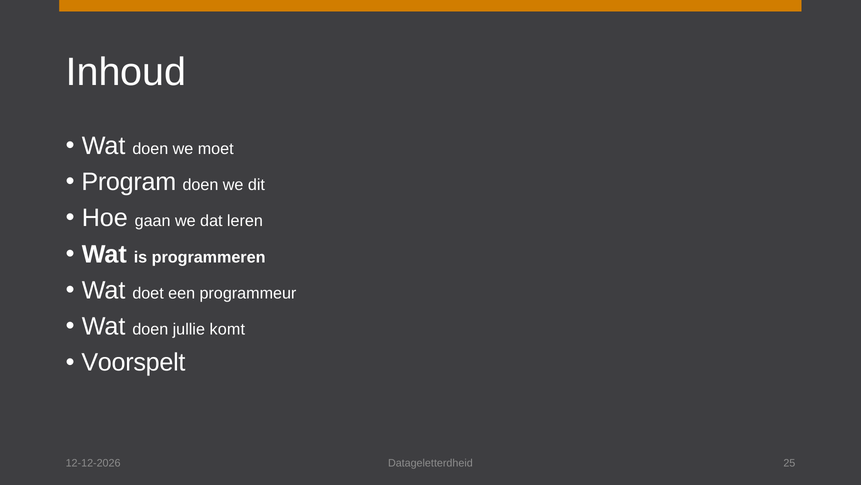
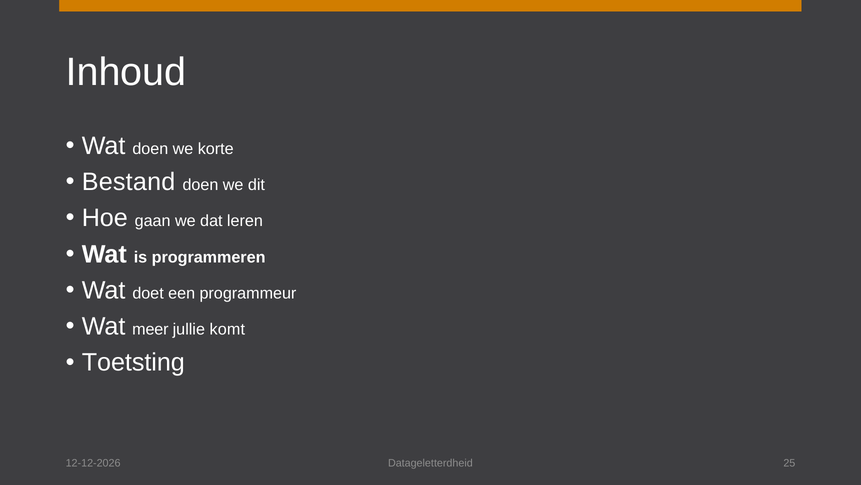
moet: moet -> korte (216, 149)
Program: Program -> Bestand (129, 182)
doen: doen -> meer (150, 329)
Voorspelt: Voorspelt -> Toetsting (133, 362)
